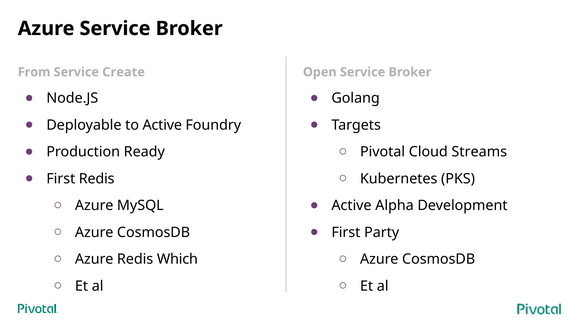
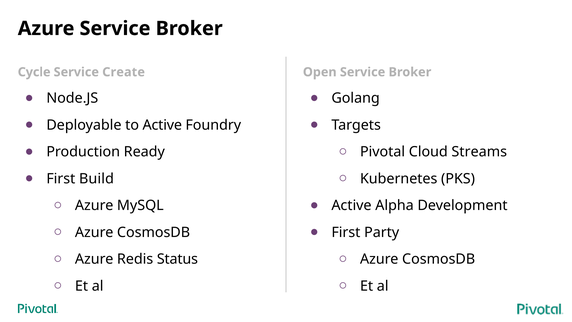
From: From -> Cycle (34, 72)
First Redis: Redis -> Build (96, 179)
Which: Which -> Status (177, 259)
